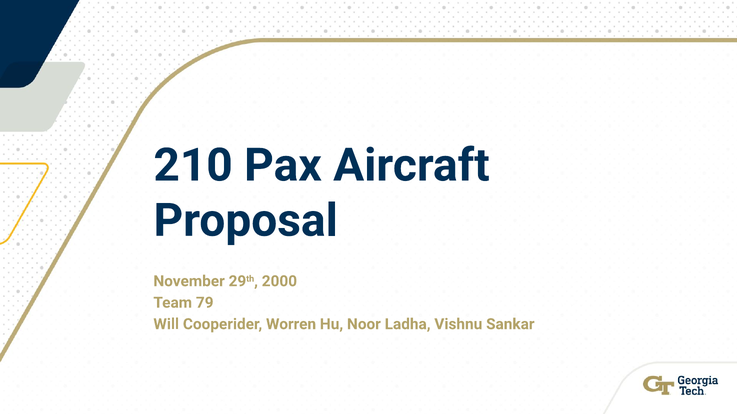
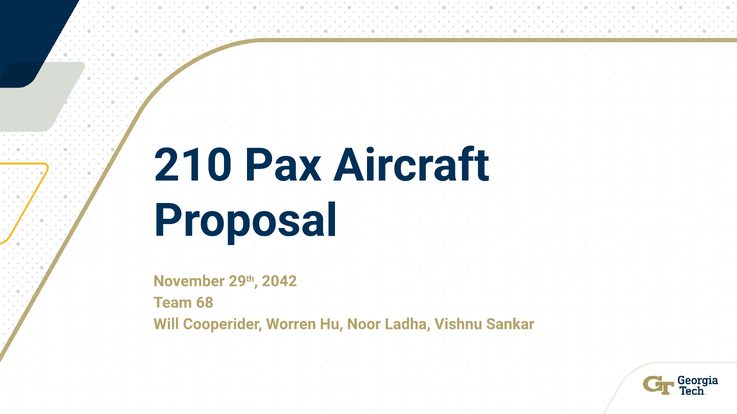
2000: 2000 -> 2042 (279, 282)
79: 79 -> 68 (205, 303)
